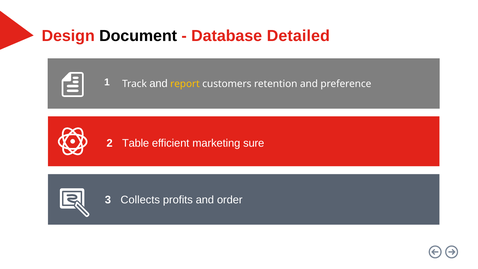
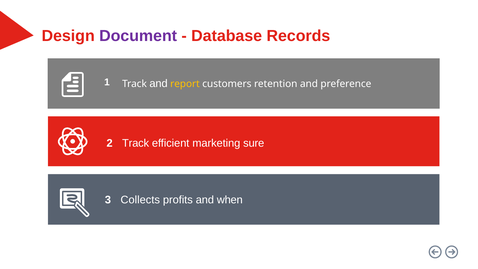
Document colour: black -> purple (138, 36)
Detailed: Detailed -> Records (298, 36)
Table: Table -> Track (136, 143)
order: order -> when (230, 200)
